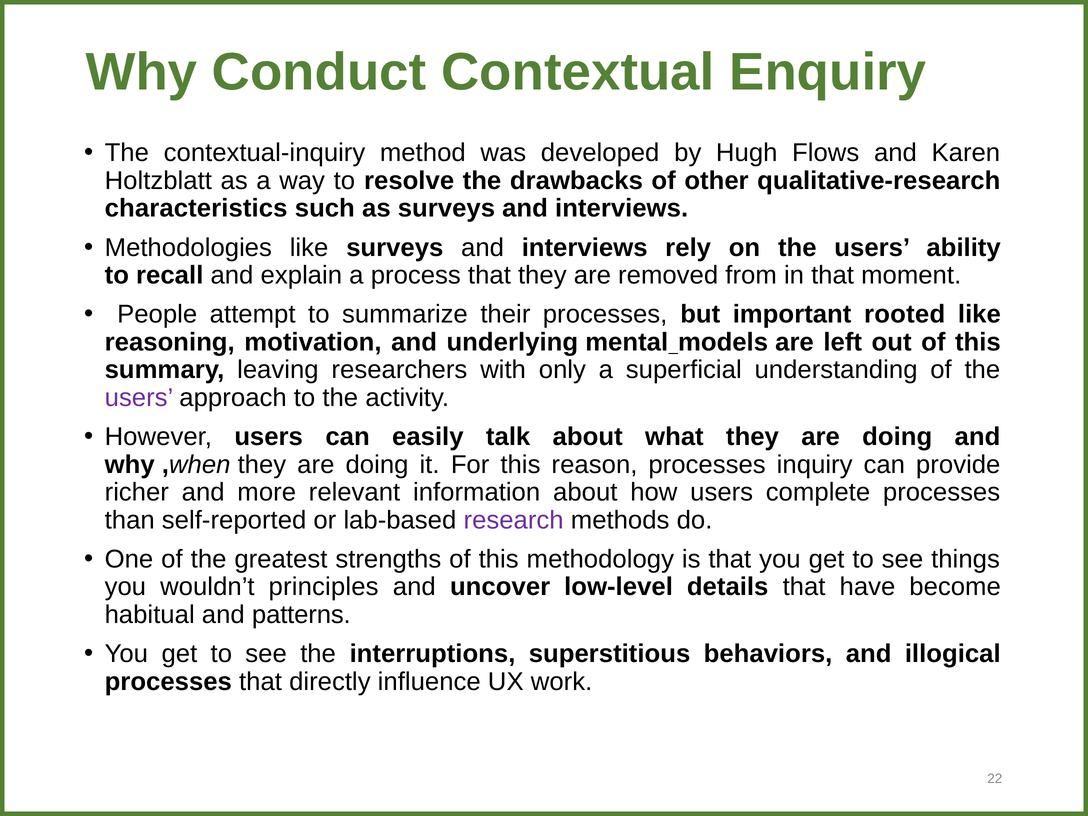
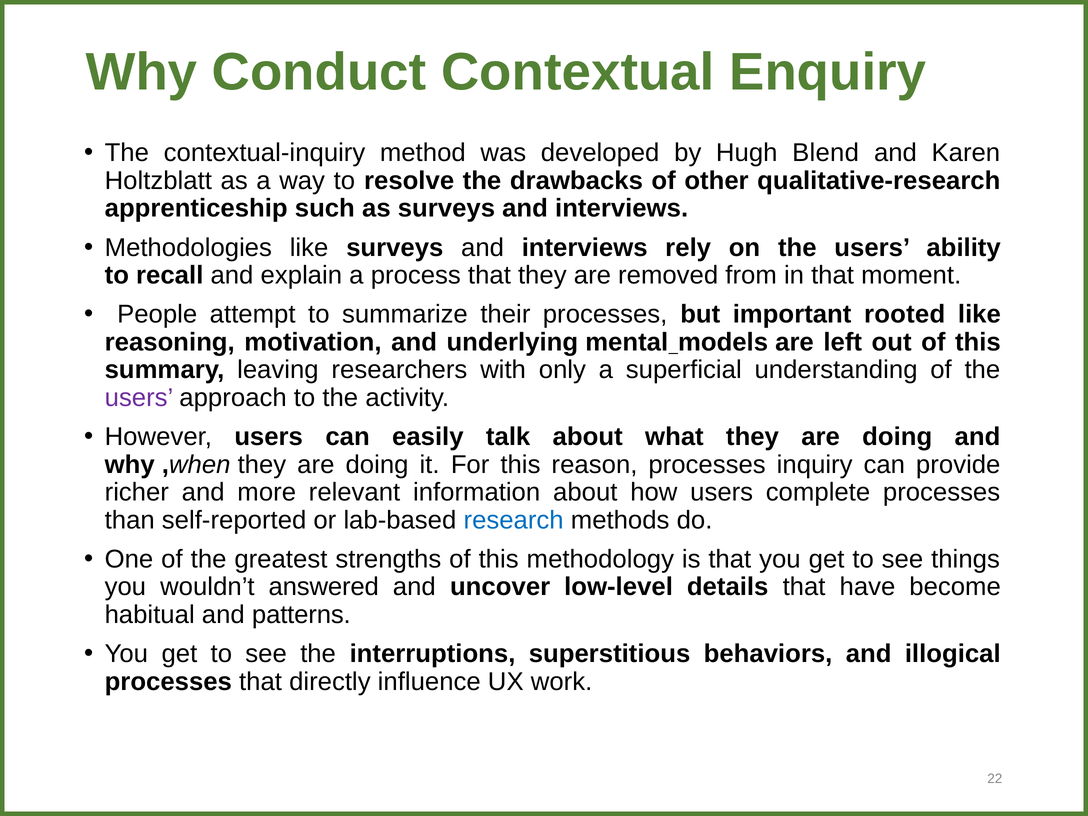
Flows: Flows -> Blend (826, 153)
characteristics: characteristics -> apprenticeship (196, 208)
research colour: purple -> blue (514, 520)
principles: principles -> answered (324, 587)
